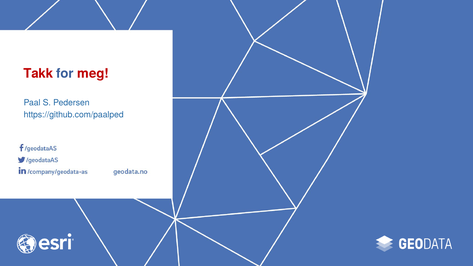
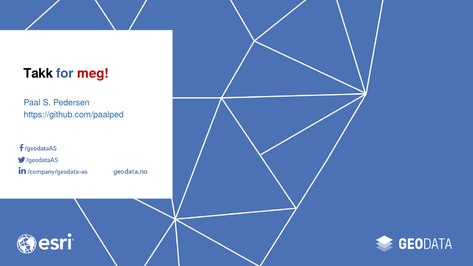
Takk colour: red -> black (38, 74)
